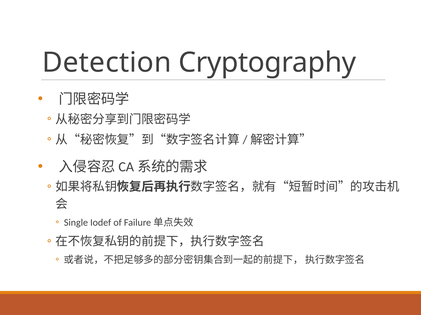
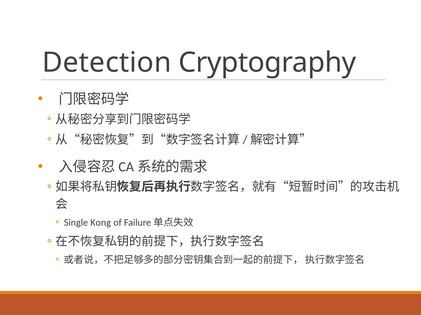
Iodef: Iodef -> Kong (101, 223)
